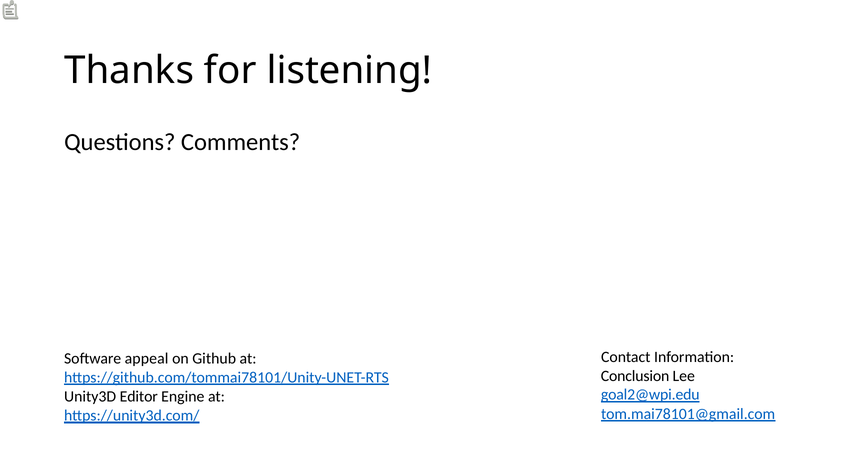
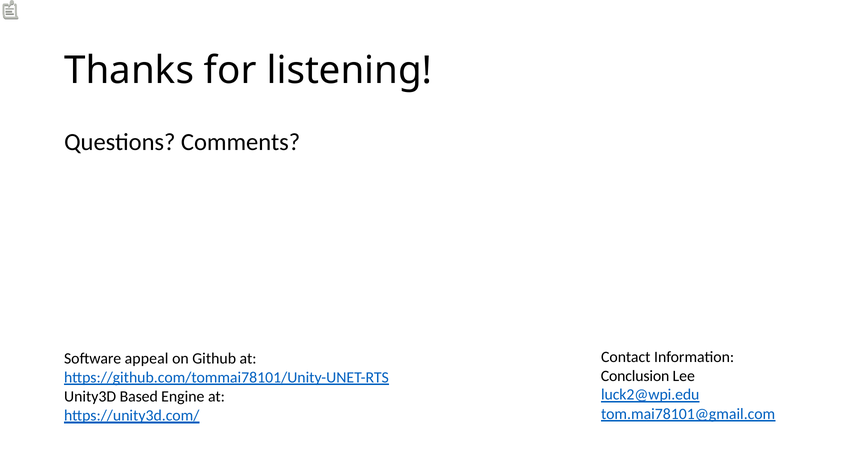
goal2@wpi.edu: goal2@wpi.edu -> luck2@wpi.edu (650, 395)
Editor: Editor -> Based (139, 397)
